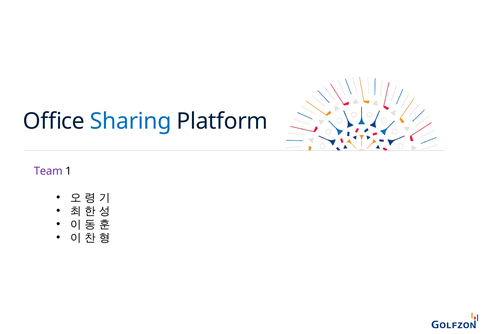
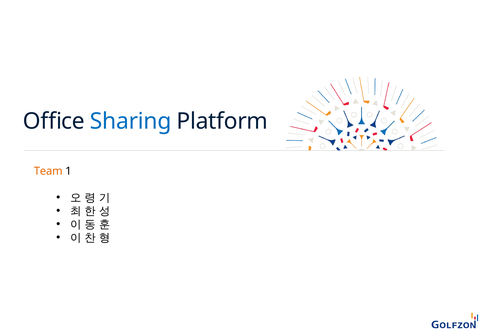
Team colour: purple -> orange (48, 171)
